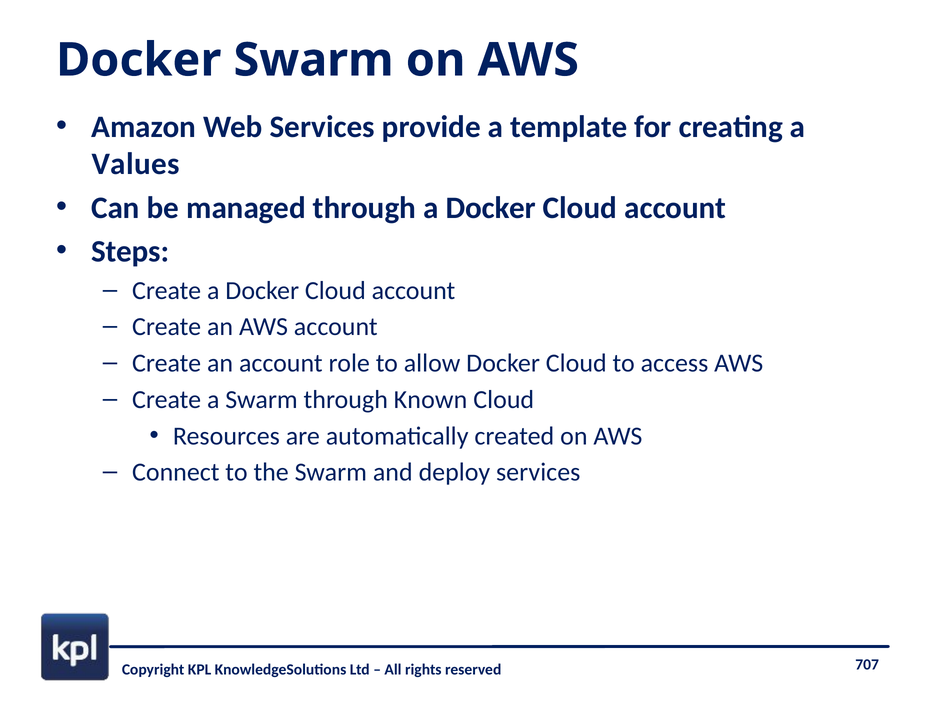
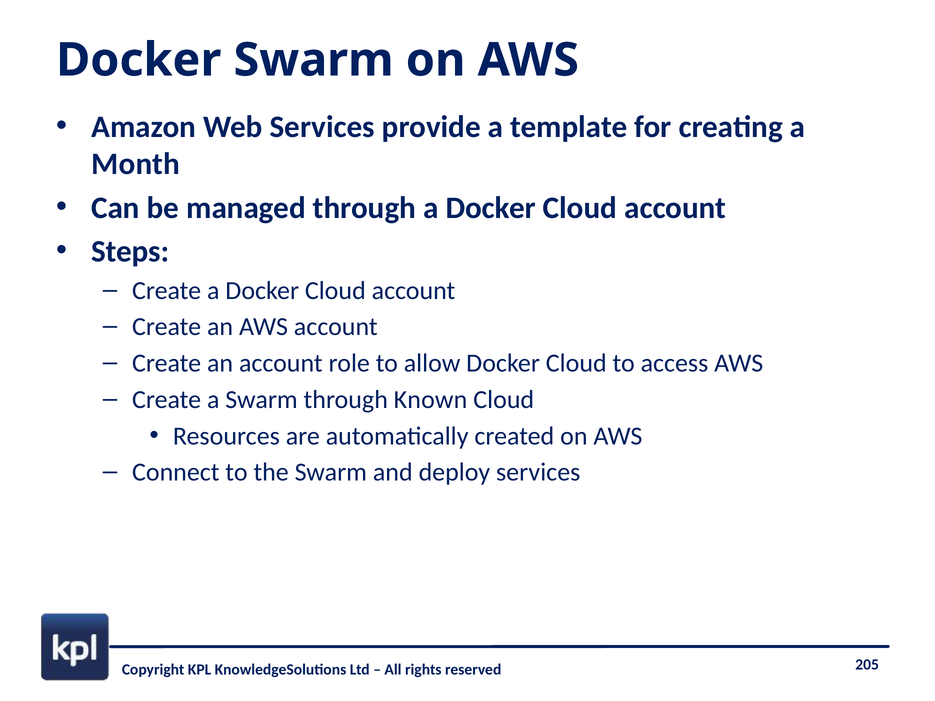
Values: Values -> Month (136, 164)
707: 707 -> 205 (867, 665)
